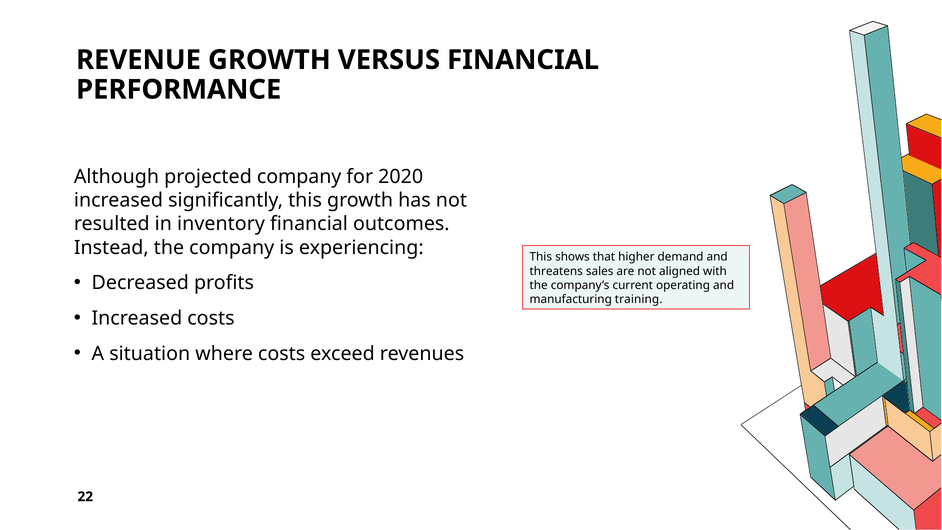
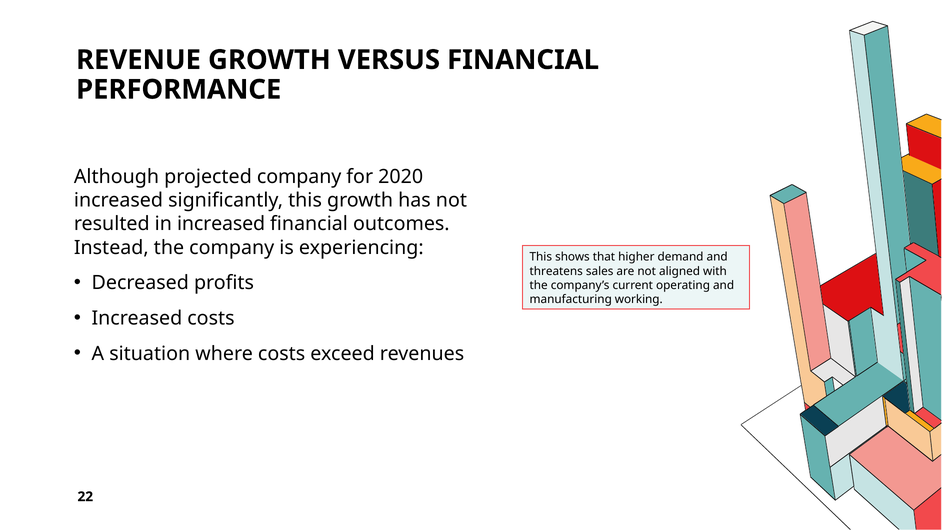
in inventory: inventory -> increased (221, 224)
training: training -> working (639, 299)
